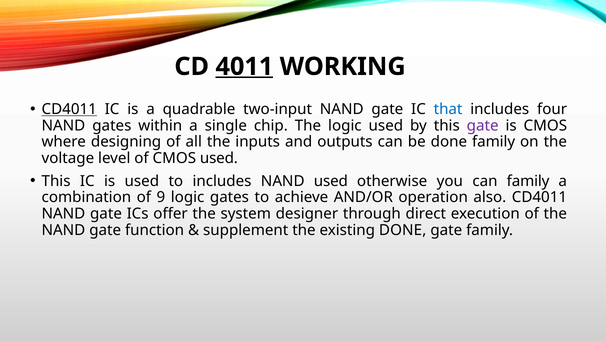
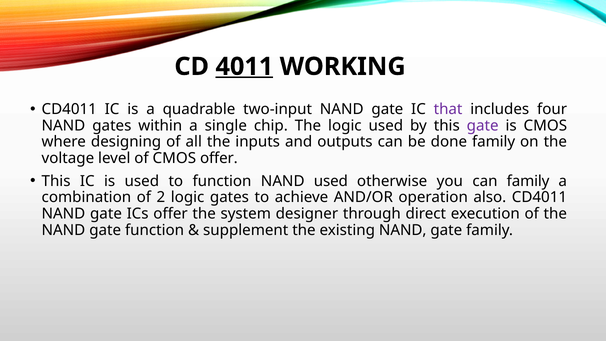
CD4011 underline: present -> none (69, 109)
that colour: blue -> purple (448, 109)
CMOS used: used -> offer (219, 158)
to includes: includes -> function (222, 181)
9: 9 -> 2 (161, 197)
existing DONE: DONE -> NAND (403, 230)
